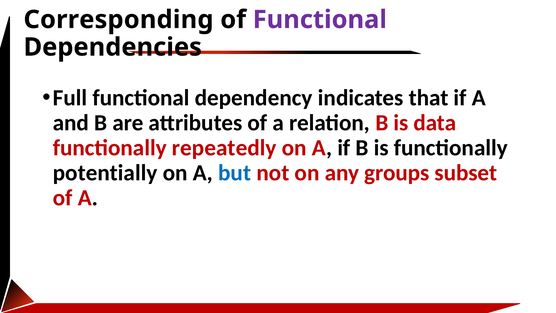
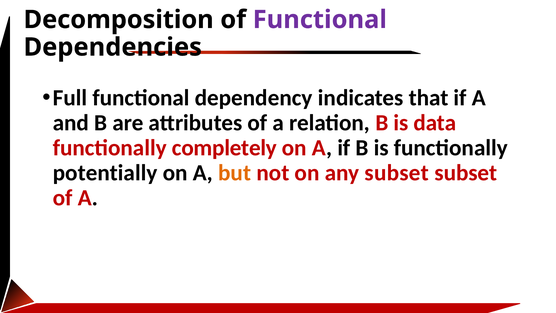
Corresponding: Corresponding -> Decomposition (119, 20)
repeatedly: repeatedly -> completely (224, 148)
but colour: blue -> orange (235, 173)
any groups: groups -> subset (397, 173)
